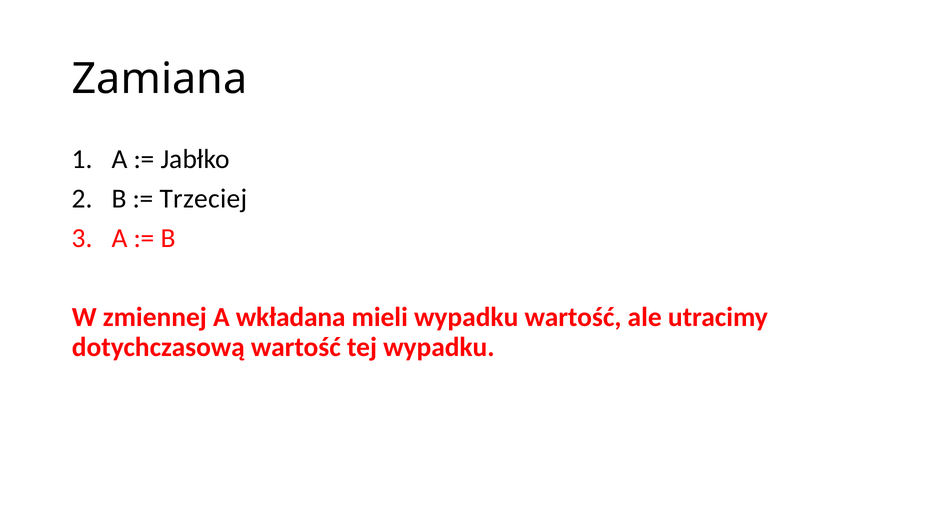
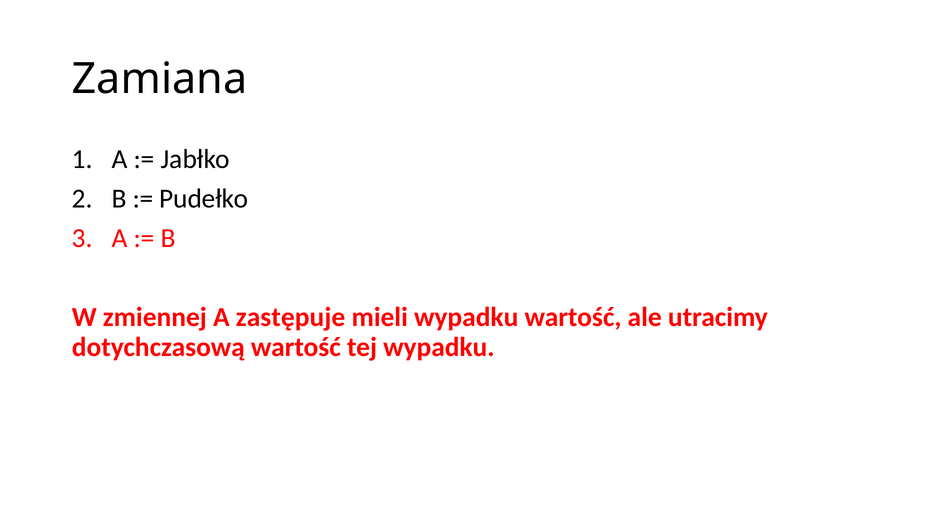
Trzeciej: Trzeciej -> Pudełko (204, 199)
wkładana: wkładana -> zastępuje (291, 317)
